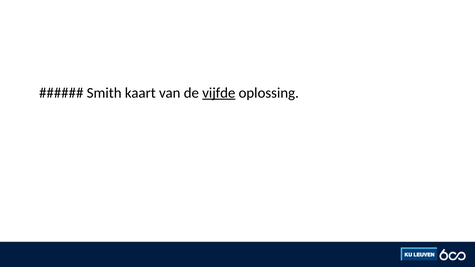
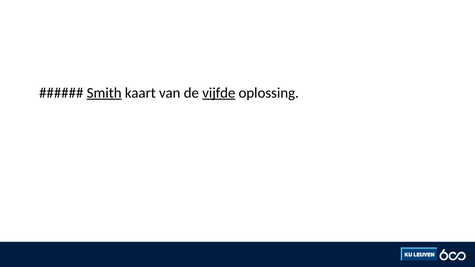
Smith underline: none -> present (104, 93)
